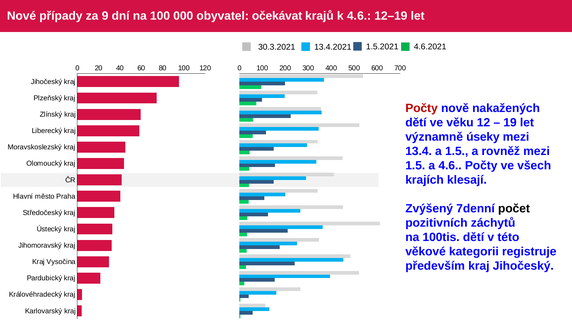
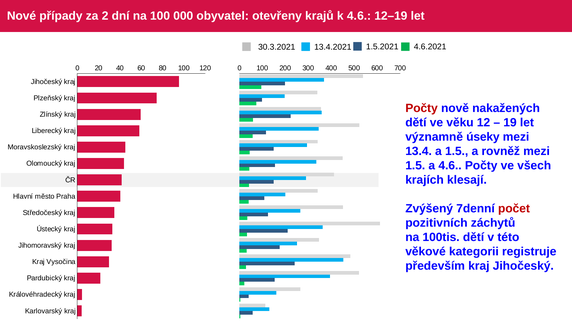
9: 9 -> 2 (105, 16)
očekávat: očekávat -> otevřeny (277, 16)
počet colour: black -> red (514, 208)
